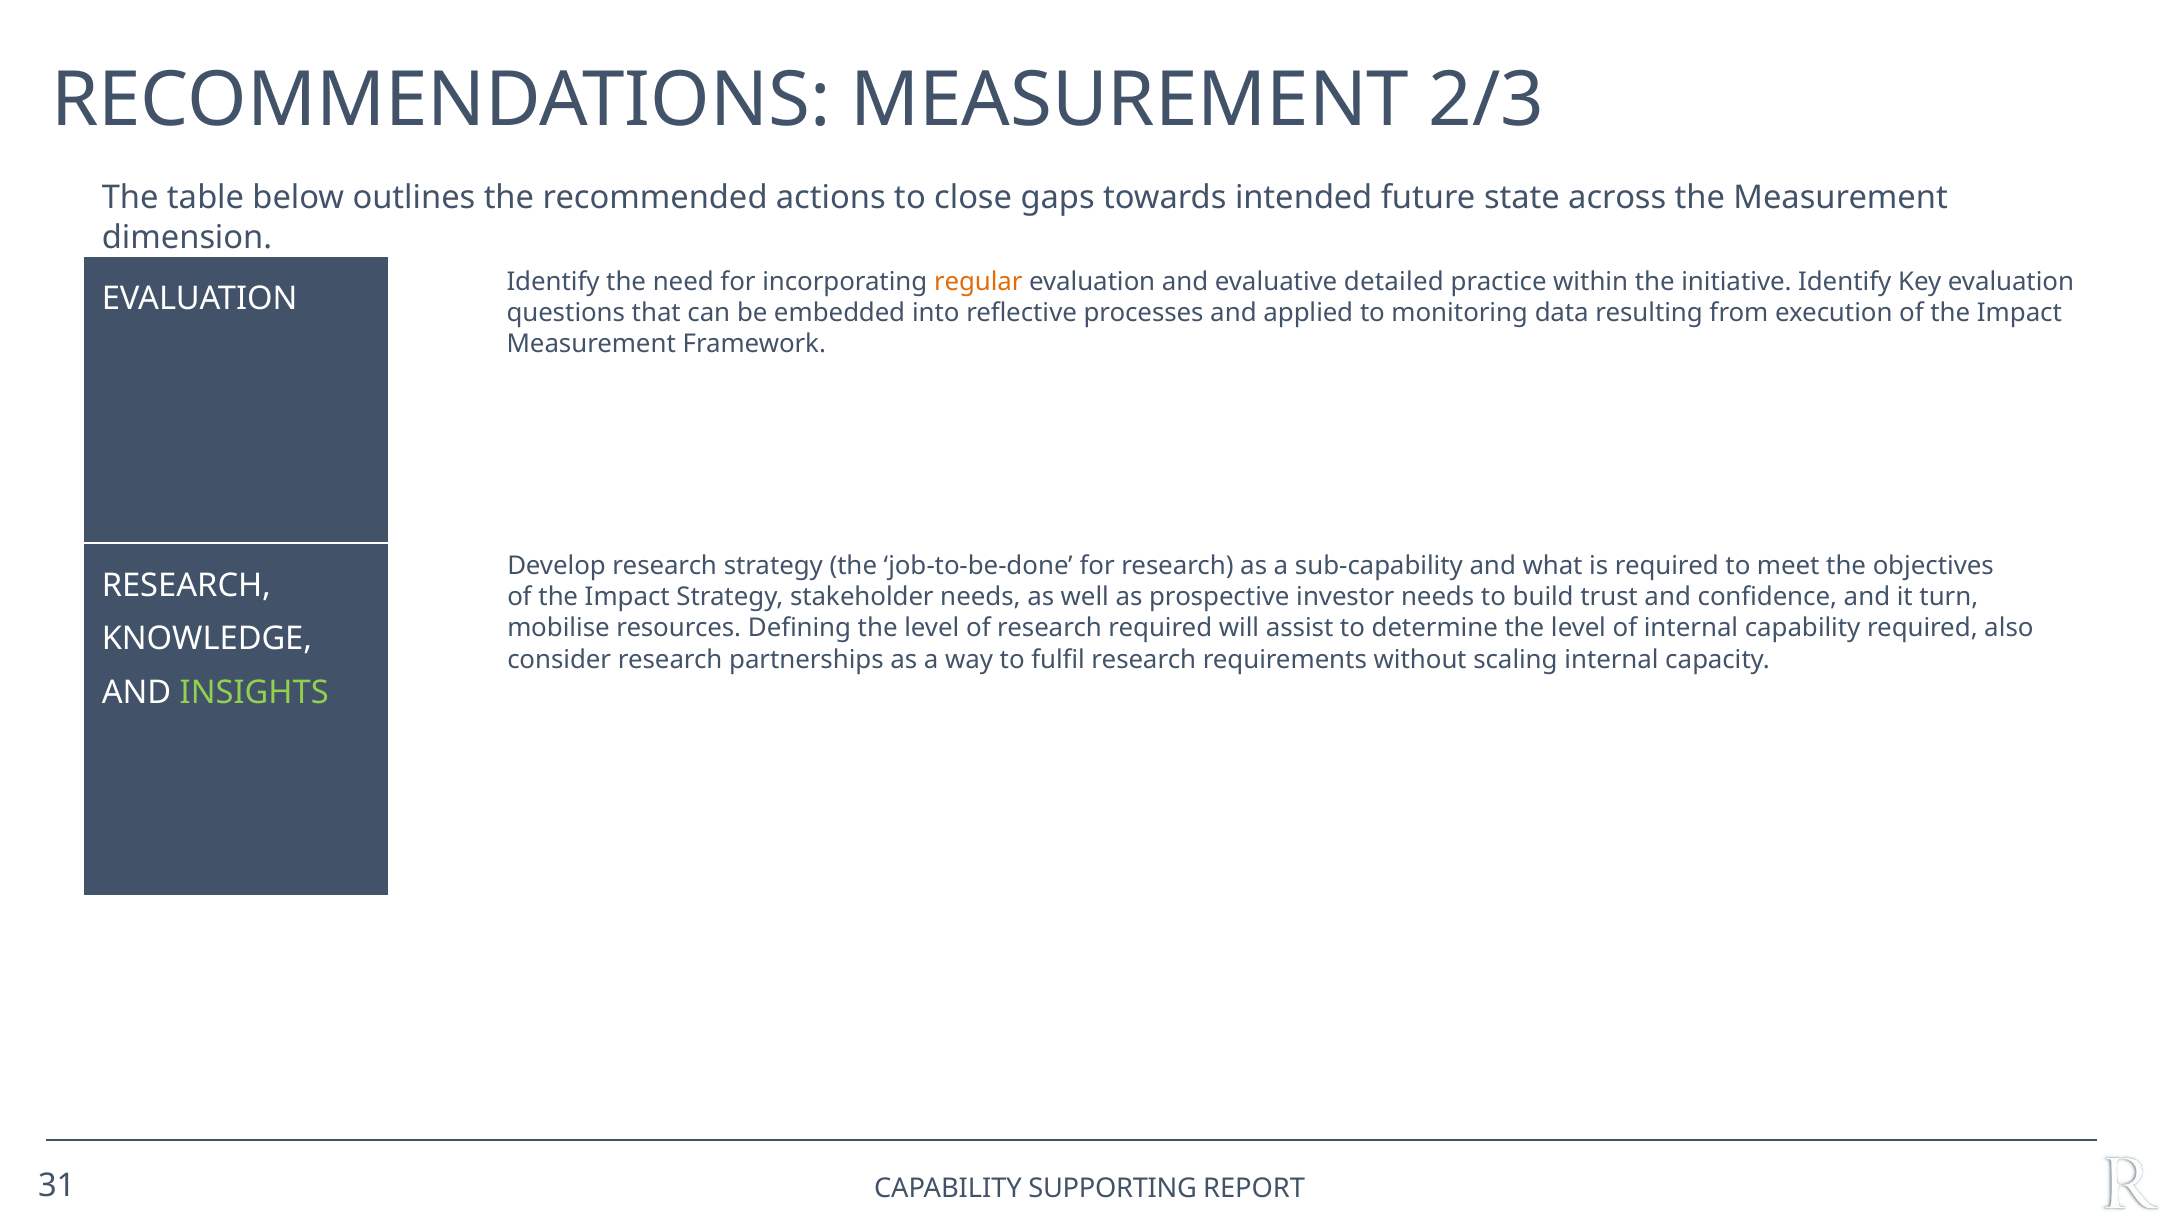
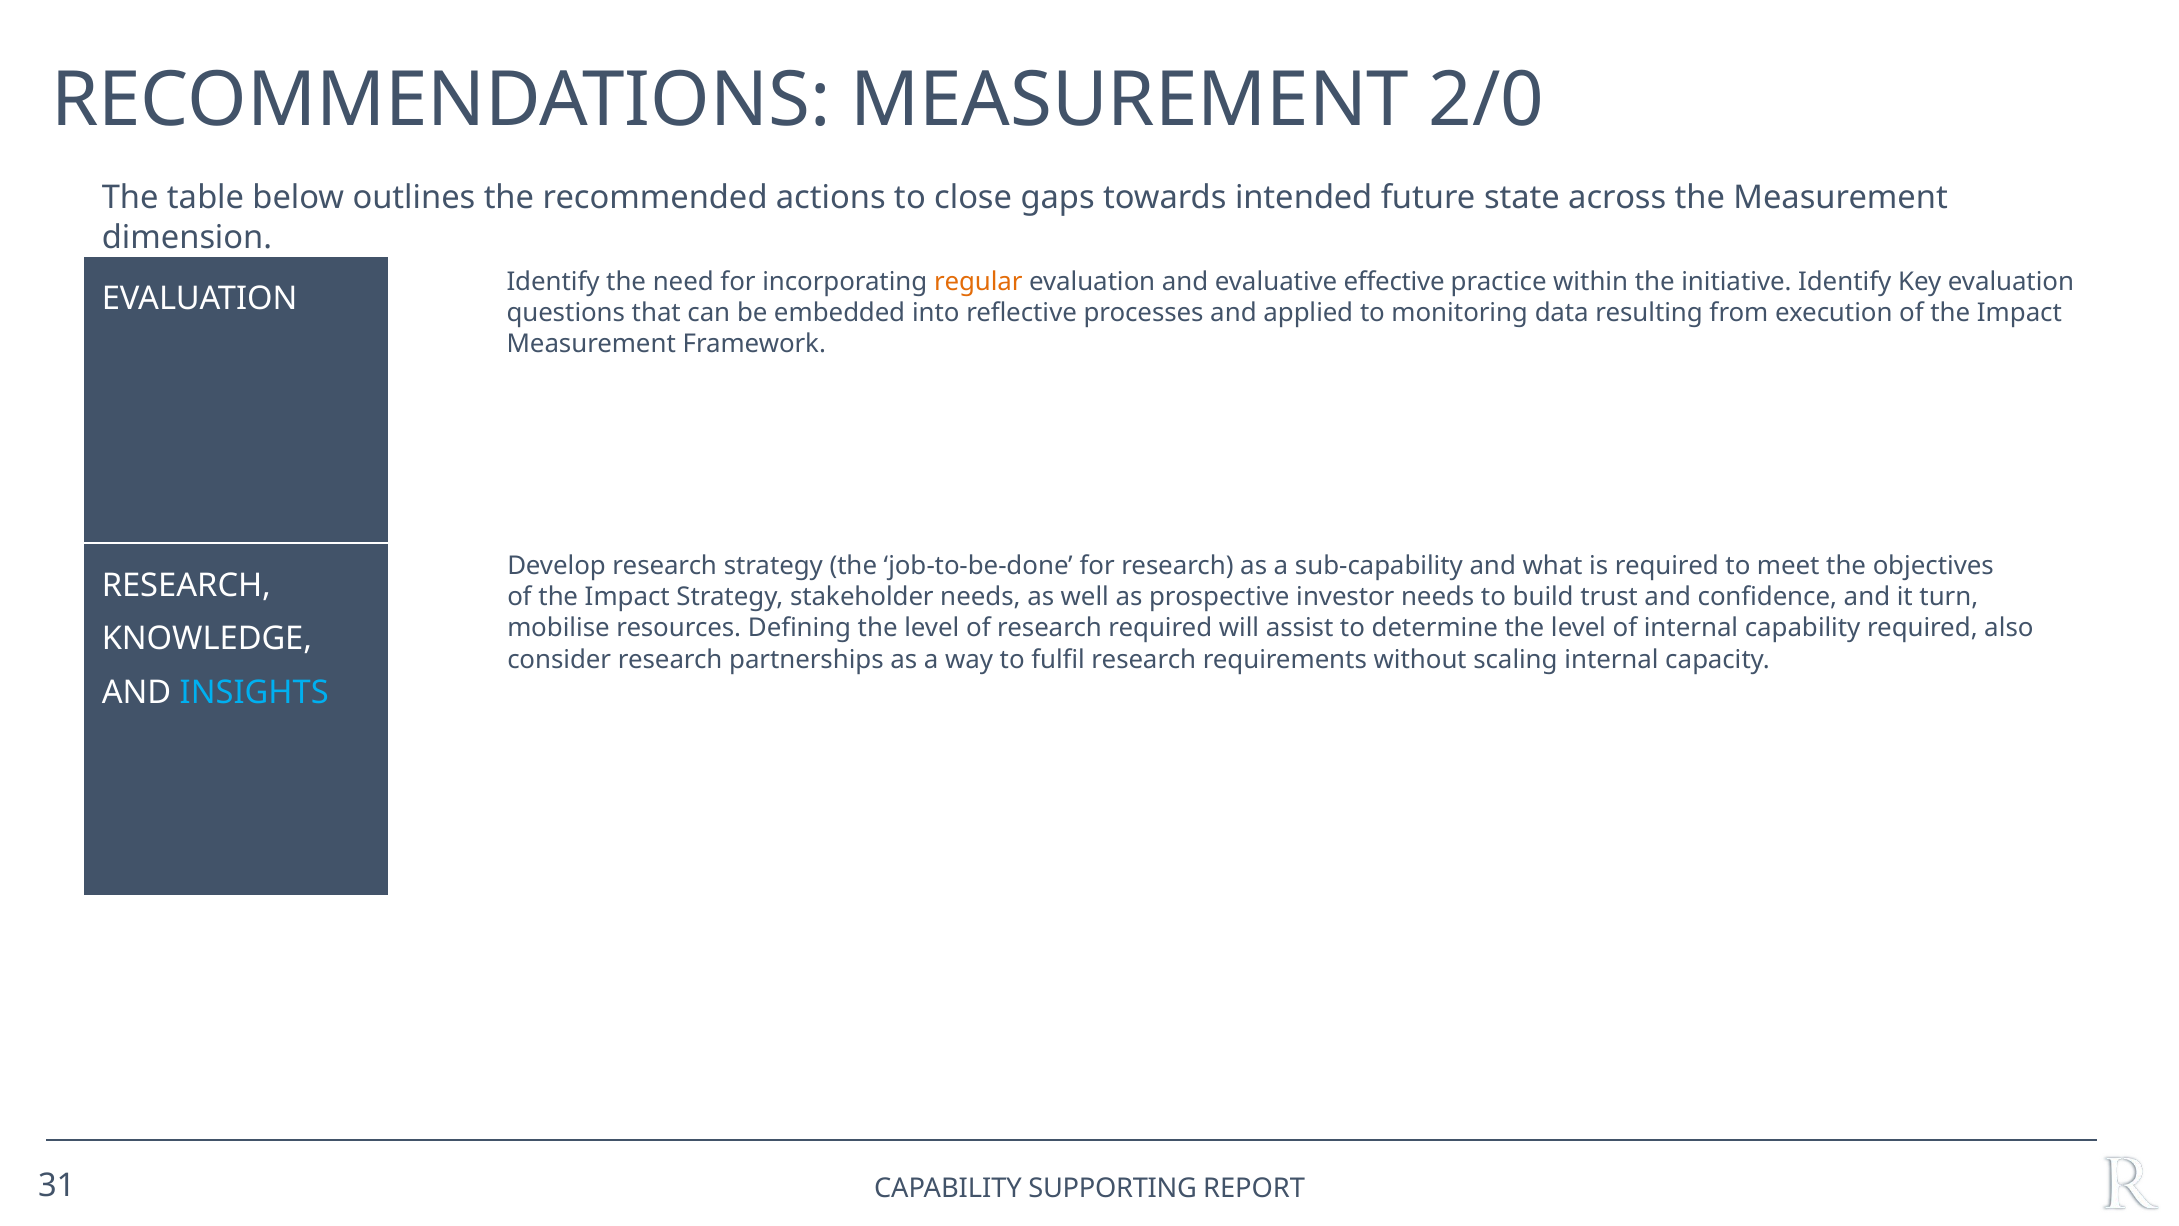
2/3: 2/3 -> 2/0 (1487, 101)
detailed: detailed -> effective (1394, 282)
INSIGHTS colour: light green -> light blue (254, 692)
